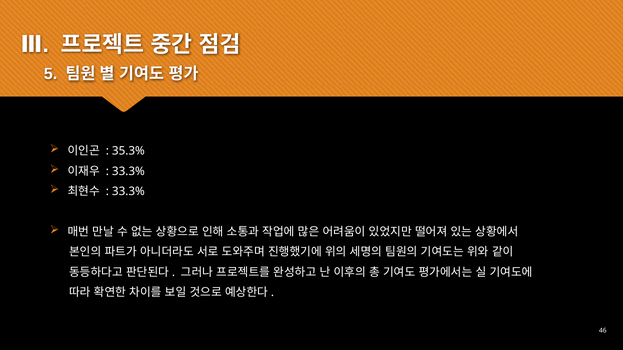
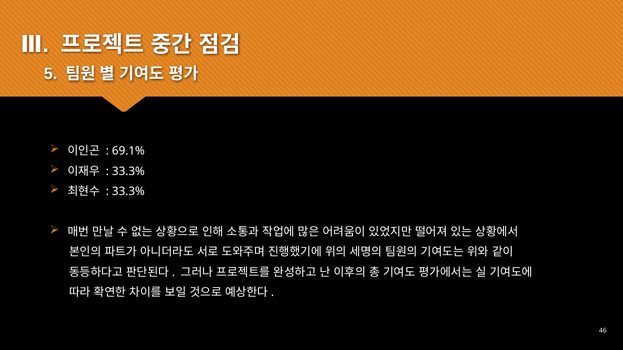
35.3%: 35.3% -> 69.1% (128, 151)
